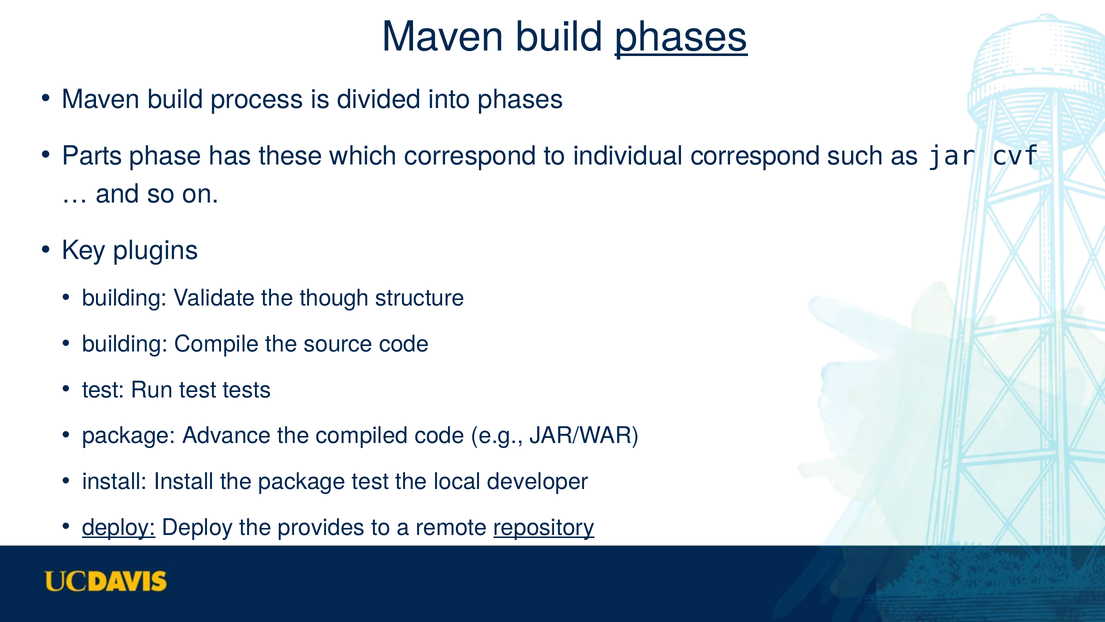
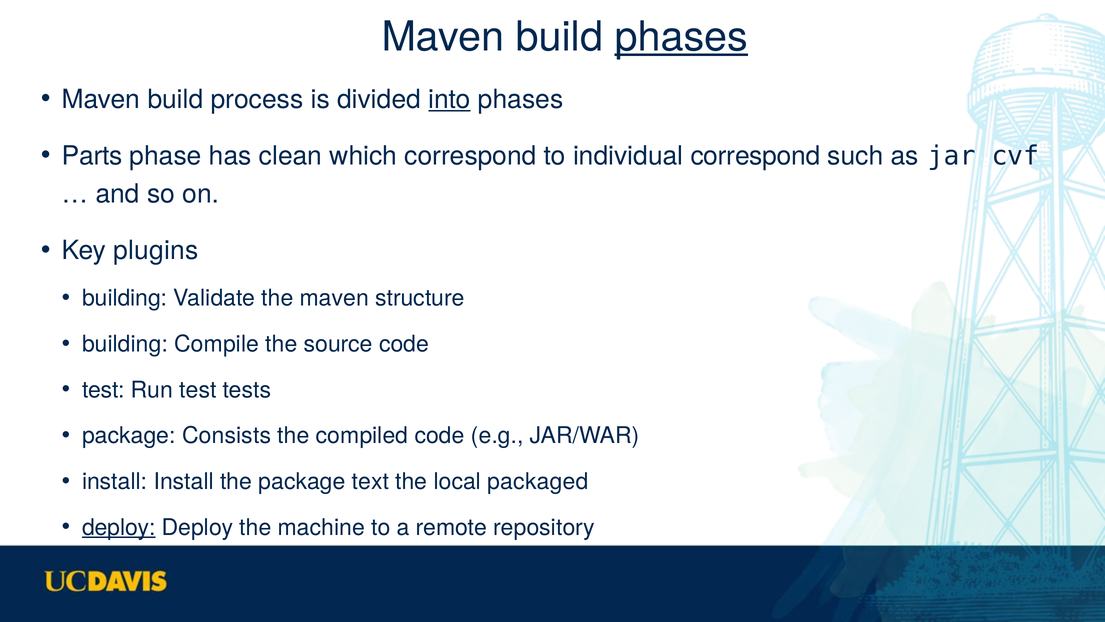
into underline: none -> present (450, 99)
these: these -> clean (291, 156)
the though: though -> maven (334, 298)
Advance: Advance -> Consists (227, 436)
package test: test -> text (370, 481)
developer: developer -> packaged (538, 481)
provides: provides -> machine (321, 527)
repository underline: present -> none (544, 527)
